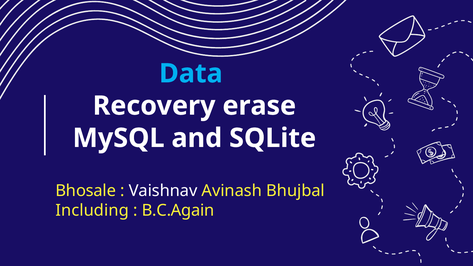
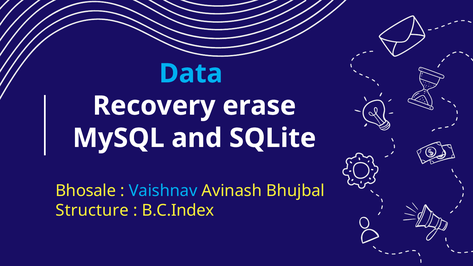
Vaishnav colour: white -> light blue (163, 191)
Including: Including -> Structure (92, 211)
B.C.Again: B.C.Again -> B.C.Index (178, 211)
